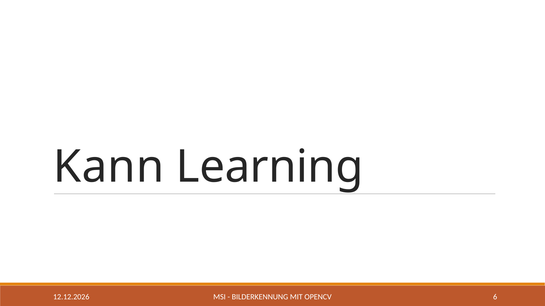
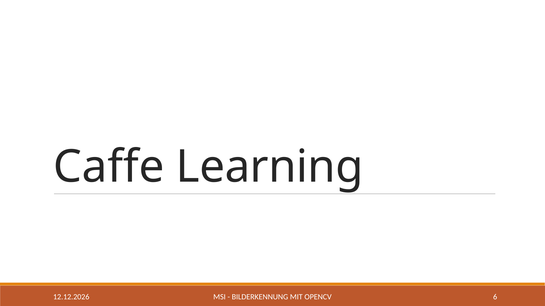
Kann: Kann -> Caffe (109, 167)
